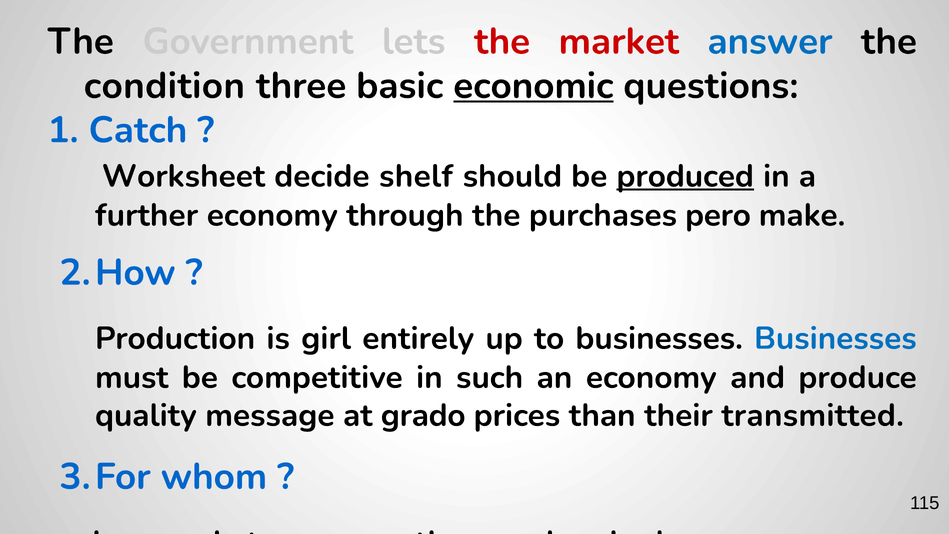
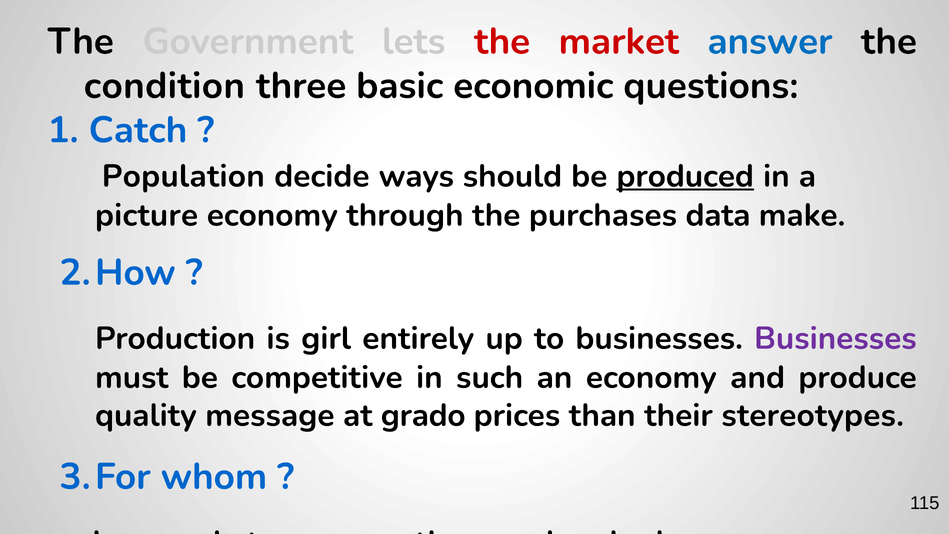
economic underline: present -> none (533, 86)
Worksheet: Worksheet -> Population (183, 176)
shelf: shelf -> ways (416, 176)
further: further -> picture (147, 215)
pero: pero -> data (718, 215)
Businesses colour: blue -> purple (835, 338)
transmitted: transmitted -> stereotypes (813, 415)
